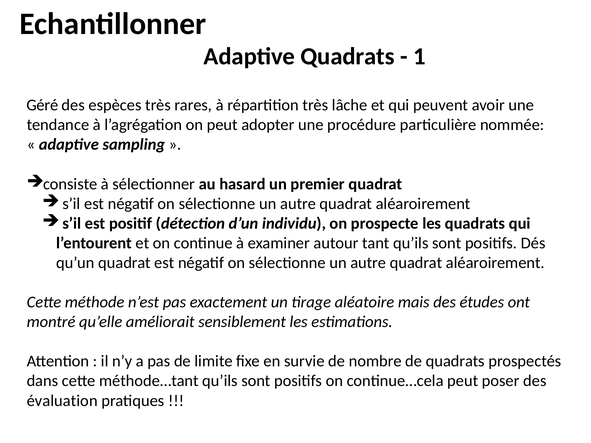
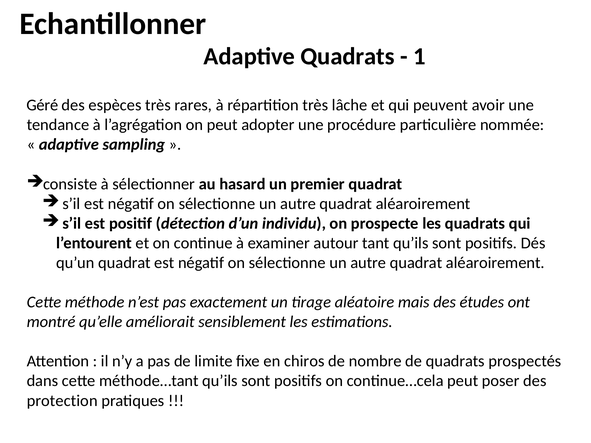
survie: survie -> chiros (304, 361)
évaluation: évaluation -> protection (62, 401)
